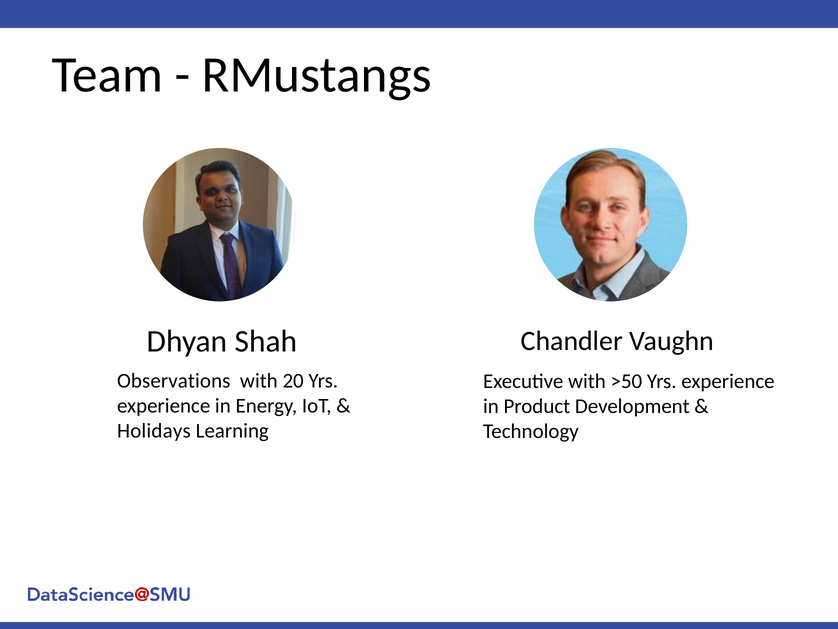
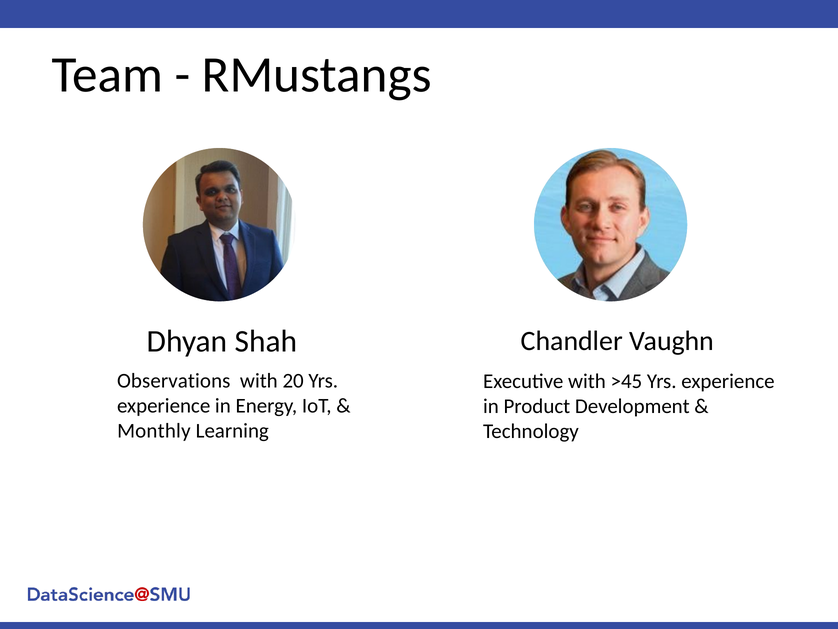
>50: >50 -> >45 (626, 381)
Holidays: Holidays -> Monthly (154, 431)
